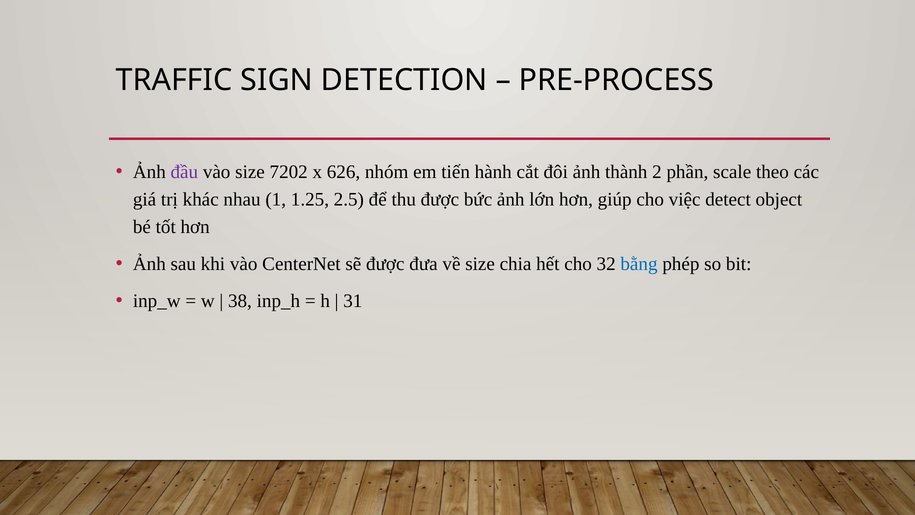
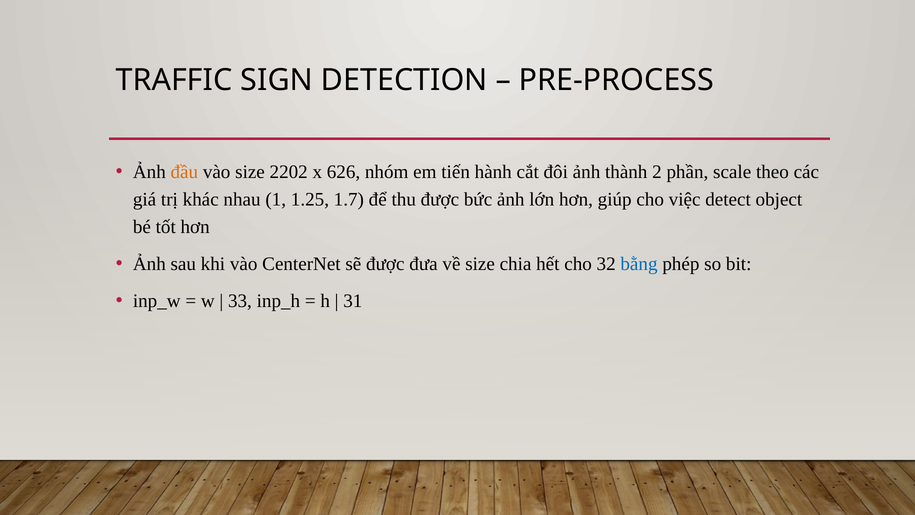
đầu colour: purple -> orange (184, 172)
7202: 7202 -> 2202 (289, 172)
2.5: 2.5 -> 1.7 (349, 199)
38: 38 -> 33 (240, 301)
